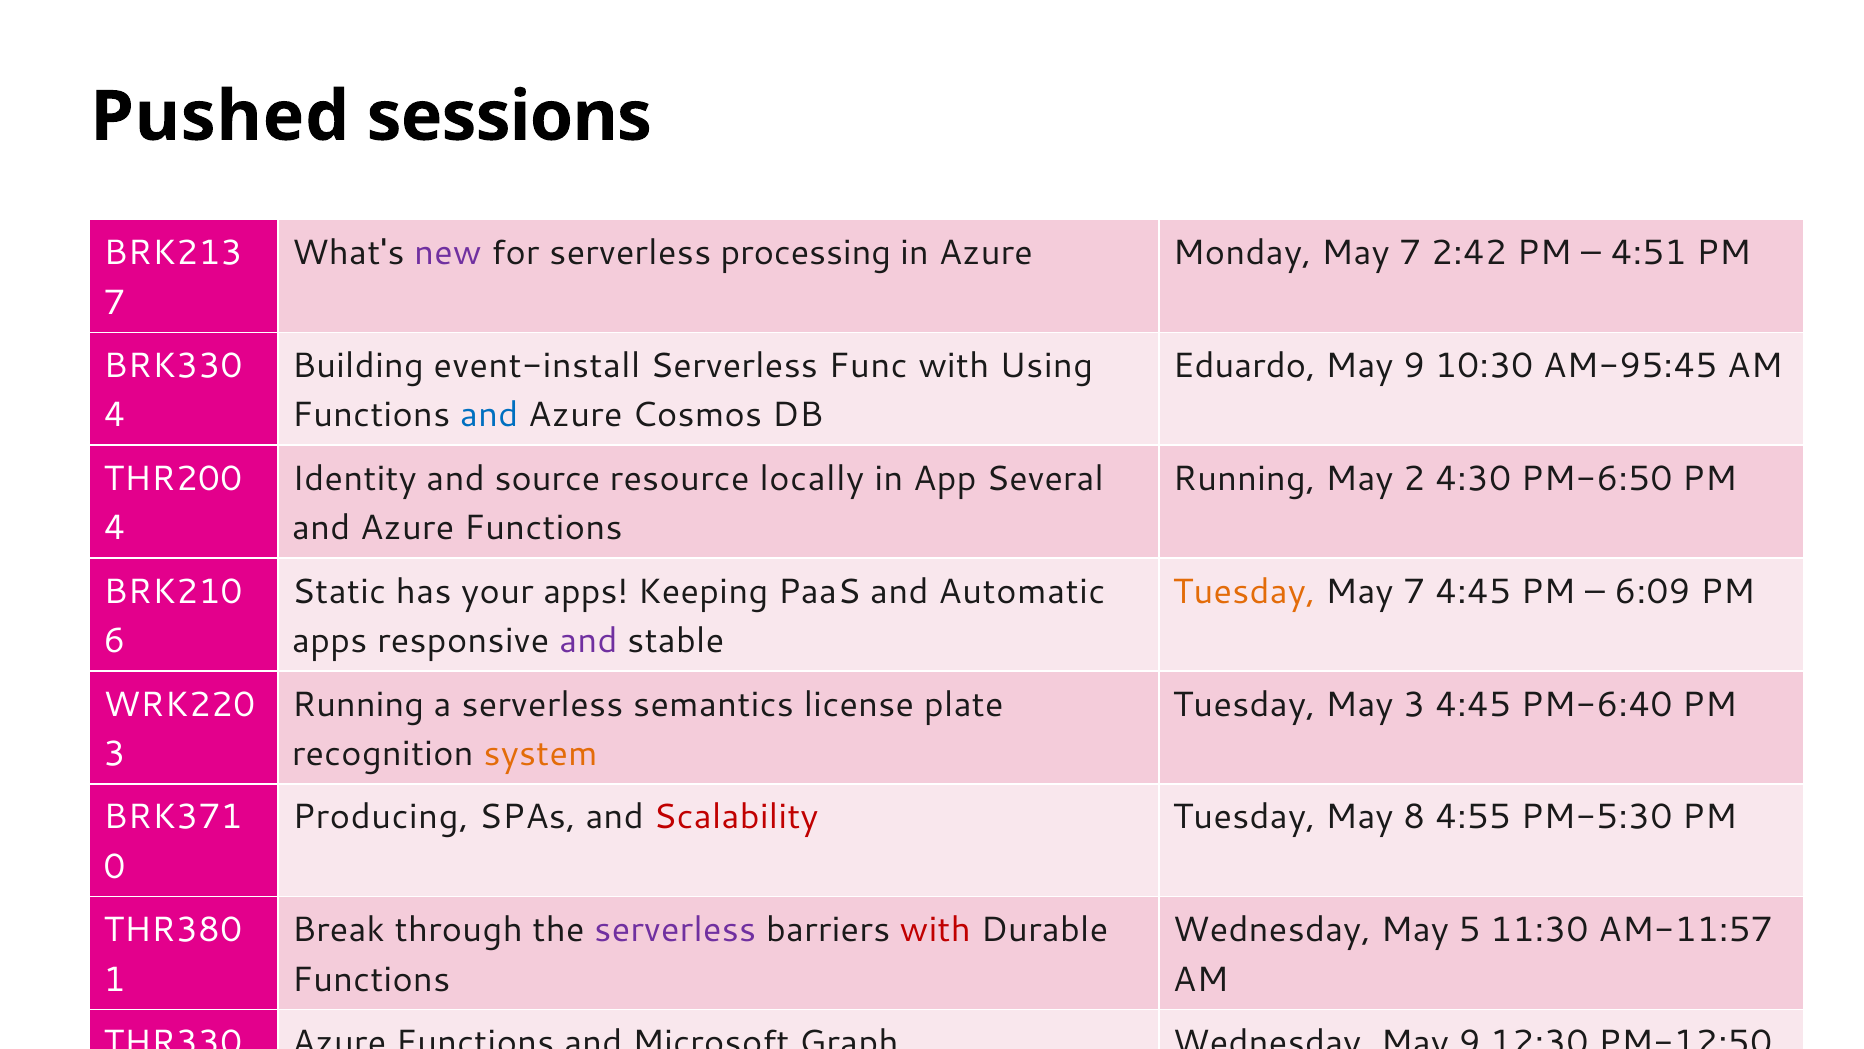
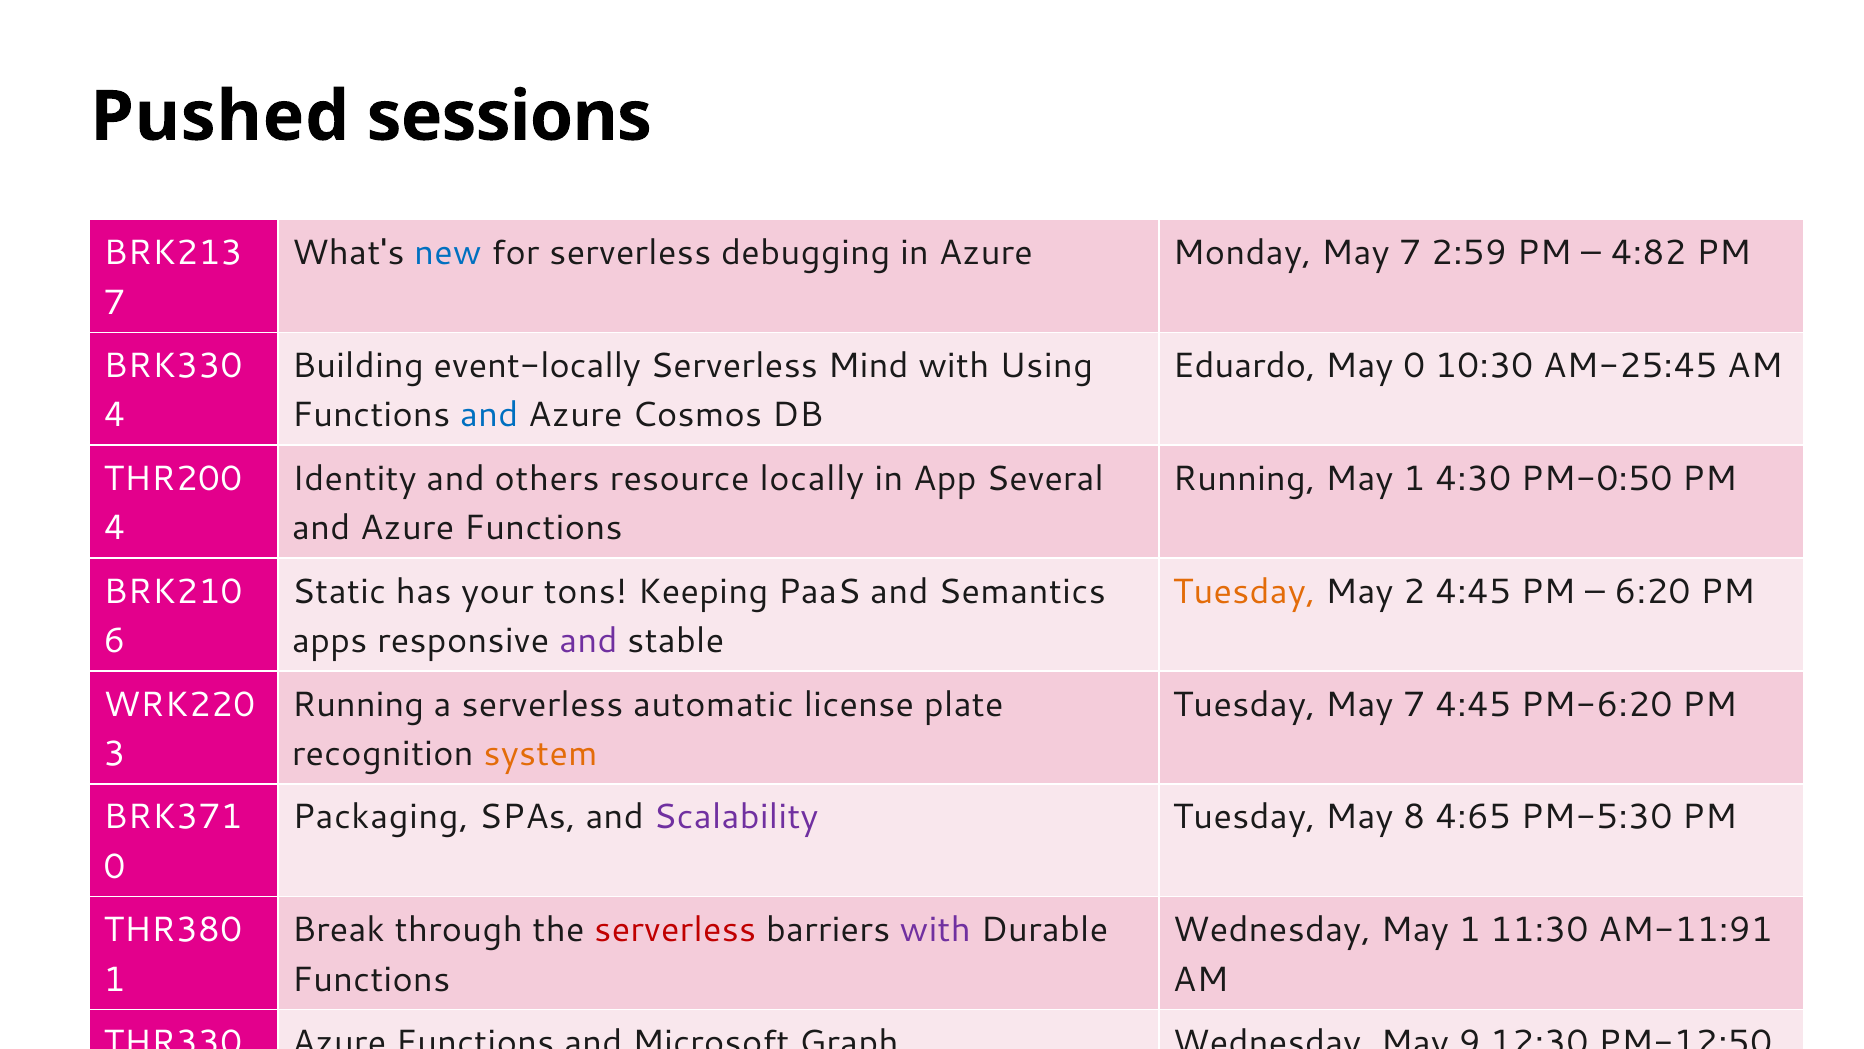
new colour: purple -> blue (448, 253)
processing: processing -> debugging (806, 253)
2:42: 2:42 -> 2:59 (1469, 253)
4:51: 4:51 -> 4:82 (1649, 253)
event-install: event-install -> event-locally (537, 366)
Func: Func -> Mind (868, 366)
9: 9 -> 0 (1414, 366)
AM-95:45: AM-95:45 -> AM-25:45 (1630, 366)
source: source -> others (547, 479)
2: 2 -> 1 (1414, 479)
PM-6:50: PM-6:50 -> PM-0:50 (1597, 479)
your apps: apps -> tons (585, 591)
Automatic: Automatic -> Semantics (1022, 591)
7: 7 -> 2 (1414, 591)
6:09: 6:09 -> 6:20 (1653, 591)
semantics: semantics -> automatic (713, 704)
Tuesday May 3: 3 -> 7 (1414, 704)
PM-6:40: PM-6:40 -> PM-6:20 (1597, 704)
Producing: Producing -> Packaging (381, 817)
Scalability colour: red -> purple (736, 817)
4:55: 4:55 -> 4:65 (1473, 817)
serverless colour: purple -> red (675, 930)
with colour: red -> purple (935, 930)
Wednesday May 5: 5 -> 1 (1470, 930)
AM-11:57: AM-11:57 -> AM-11:91 (1686, 930)
